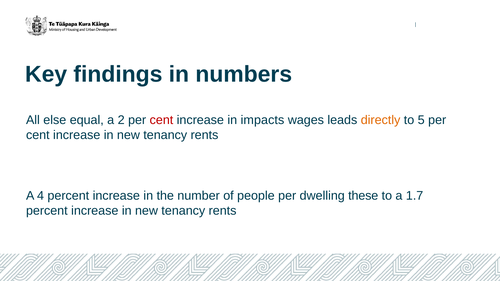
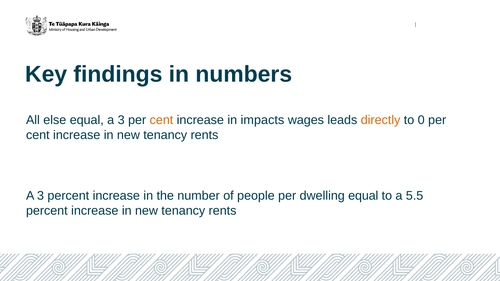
equal a 2: 2 -> 3 (121, 120)
cent colour: red -> orange (161, 120)
5: 5 -> 0 (421, 120)
4: 4 -> 3 (41, 196)
dwelling these: these -> equal (363, 196)
1.7: 1.7 -> 5.5 (415, 196)
